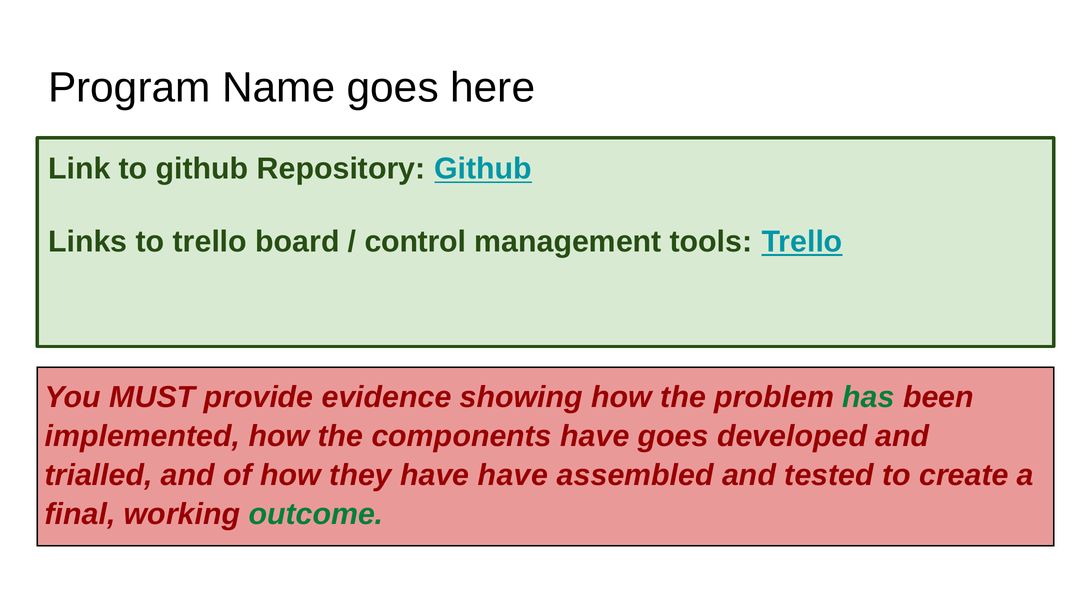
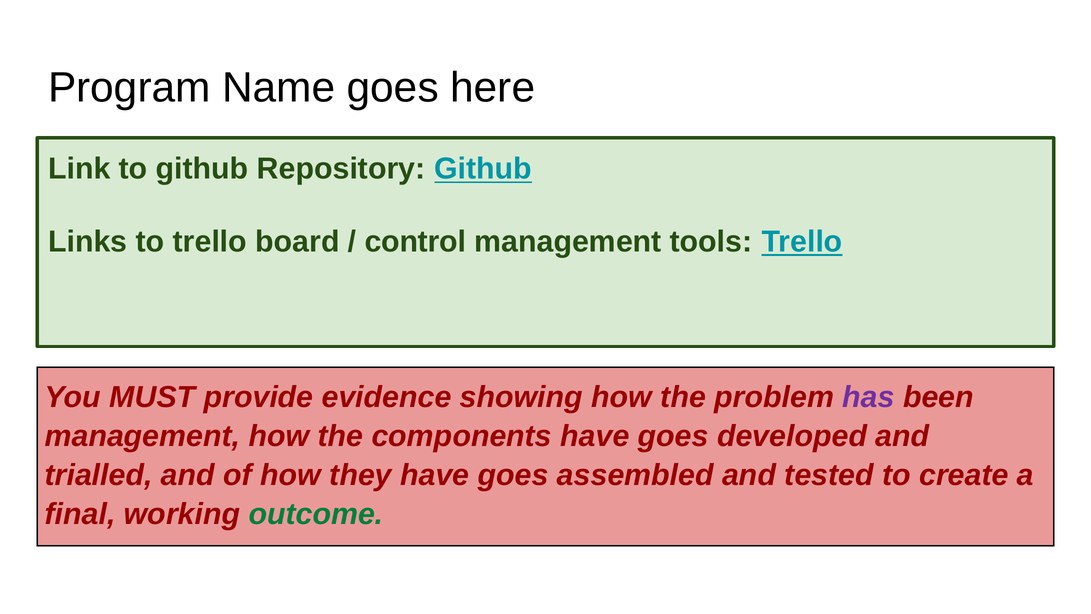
has colour: green -> purple (868, 397)
implemented: implemented -> management (142, 436)
they have have: have -> goes (513, 475)
